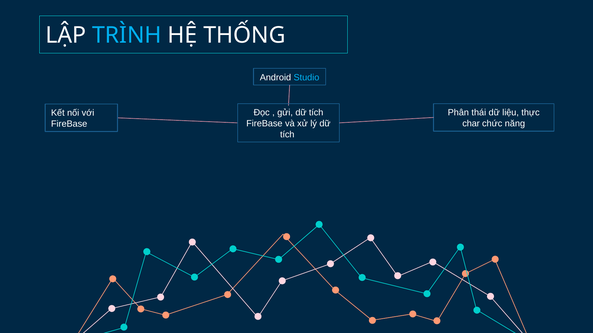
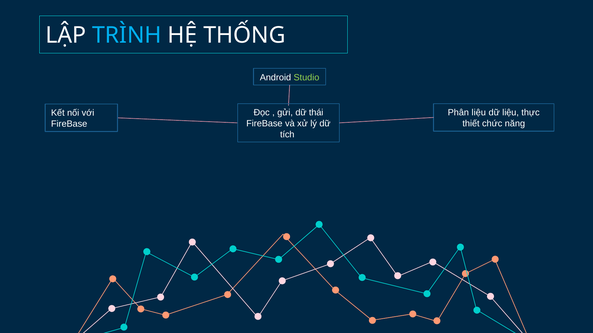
Studio colour: light blue -> light green (306, 77)
gửi dữ tích: tích -> thái (316, 113)
Phân thái: thái -> liệu (479, 113)
char: char -> thiết (471, 124)
